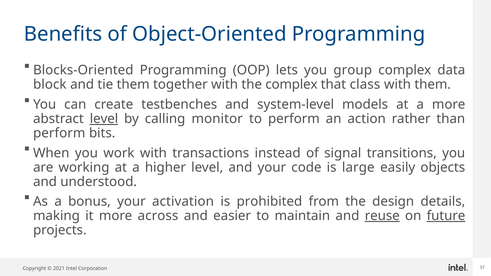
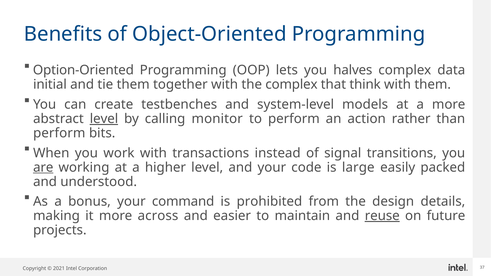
Blocks-Oriented: Blocks-Oriented -> Option-Oriented (83, 70)
group: group -> halves (353, 70)
block: block -> initial (50, 85)
class: class -> think (365, 85)
are underline: none -> present (43, 167)
objects: objects -> packed (443, 167)
activation: activation -> command (183, 202)
future underline: present -> none (446, 216)
